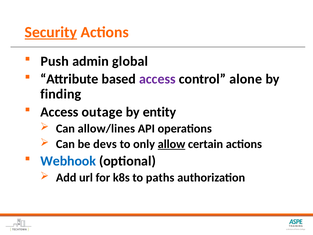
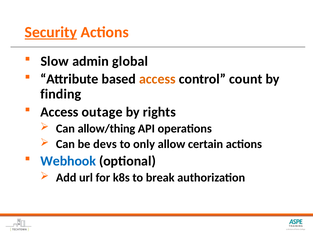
Push: Push -> Slow (55, 61)
access colour: purple -> orange (157, 79)
alone: alone -> count (246, 79)
entity: entity -> rights (159, 112)
allow/lines: allow/lines -> allow/thing (106, 128)
allow underline: present -> none (171, 144)
paths: paths -> break (160, 177)
